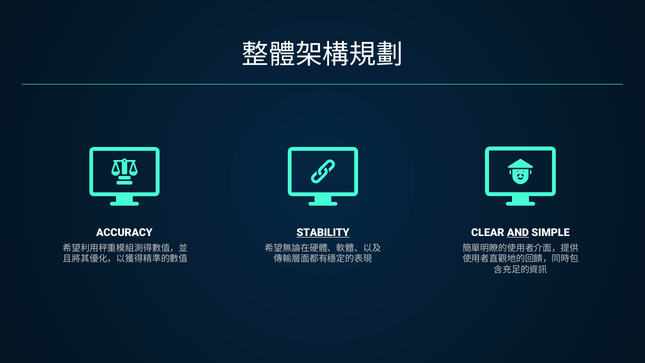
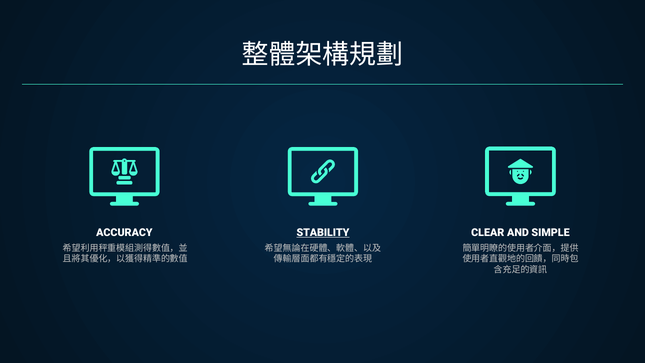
AND underline: present -> none (518, 233)
